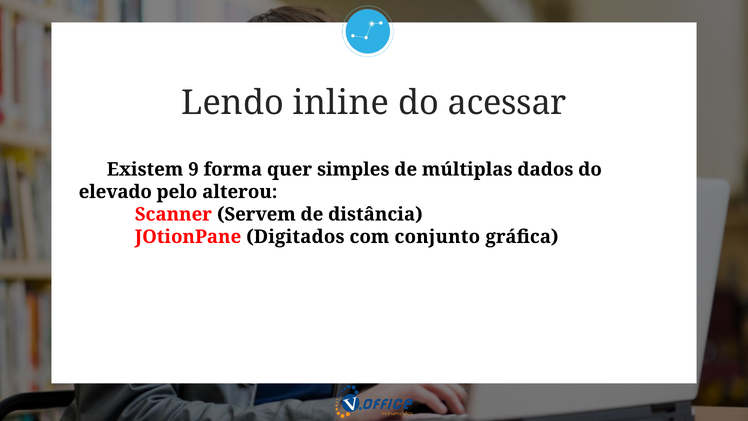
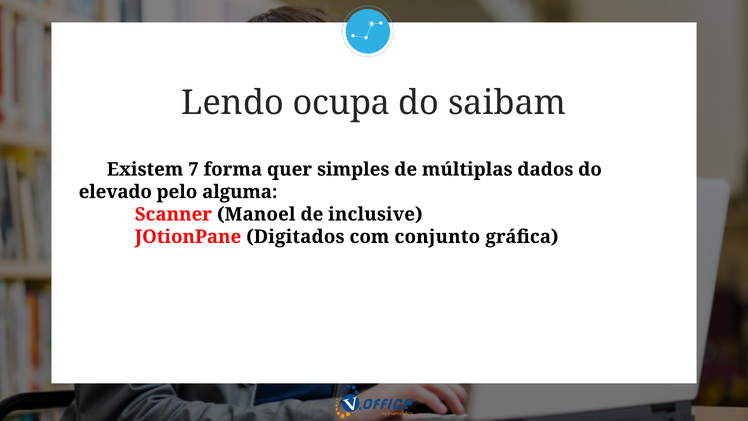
inline: inline -> ocupa (341, 103)
acessar: acessar -> saibam (507, 103)
9: 9 -> 7 (193, 169)
alterou: alterou -> alguma (240, 192)
Servem: Servem -> Manoel (256, 214)
distância: distância -> inclusive (375, 214)
